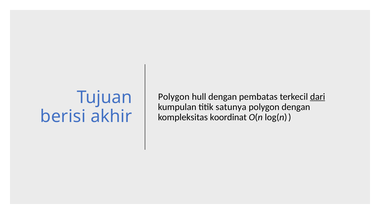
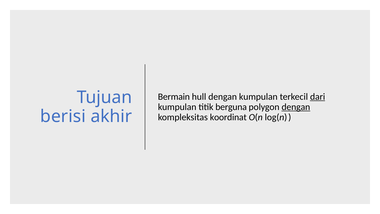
Polygon: Polygon -> Bermain (174, 97)
dengan pembatas: pembatas -> kumpulan (258, 97)
satunya: satunya -> berguna (231, 107)
dengan underline: none -> present (296, 107)
